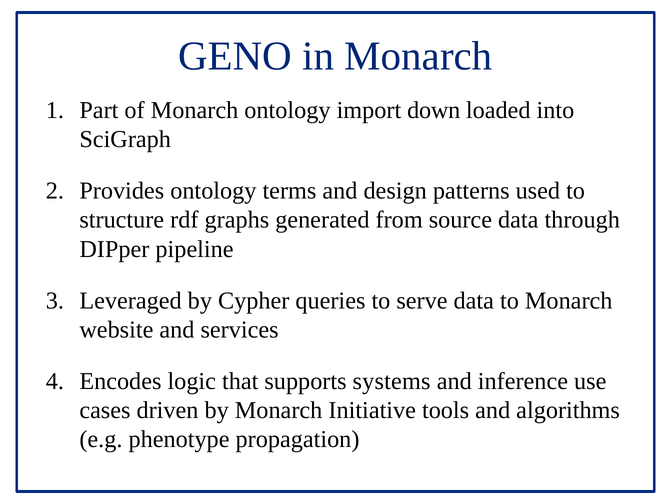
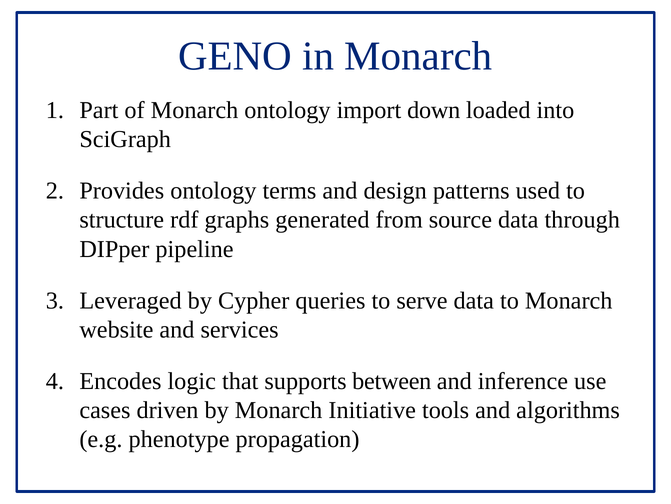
systems: systems -> between (392, 381)
